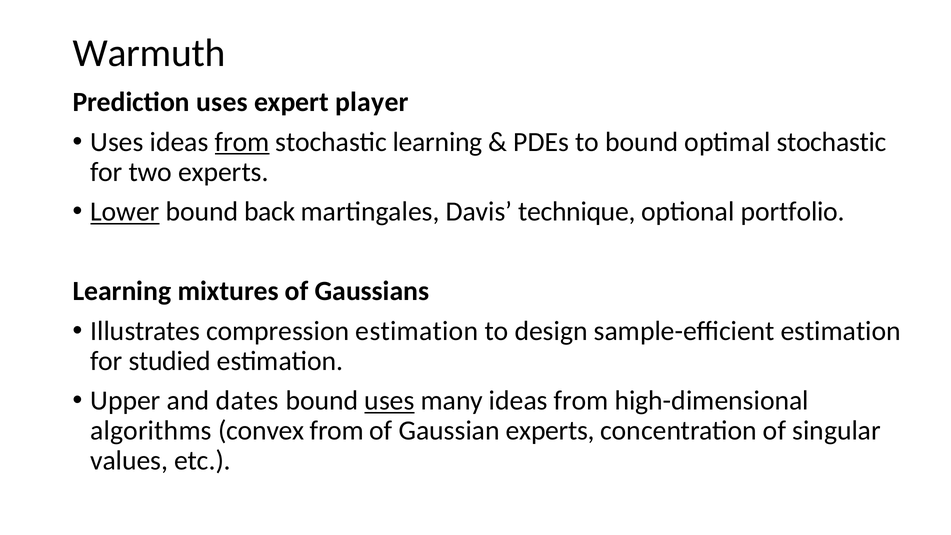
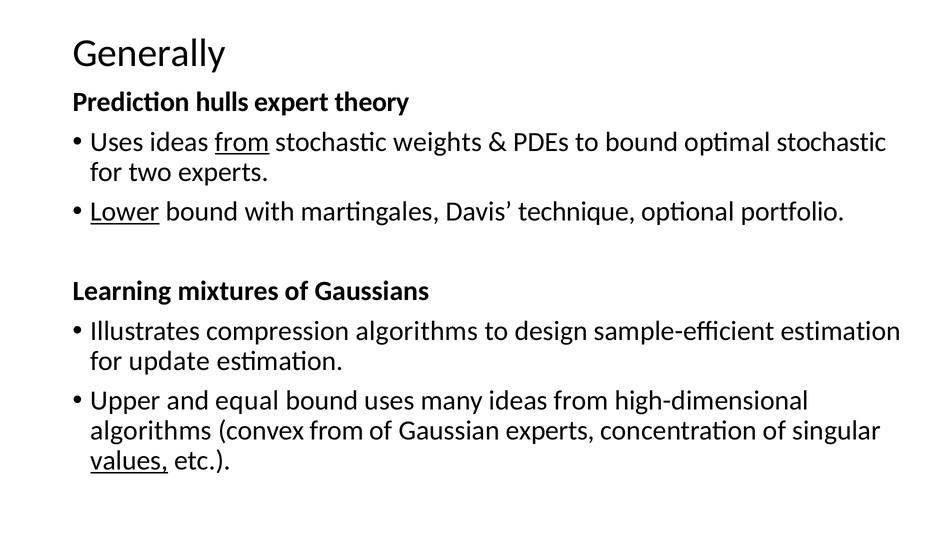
Warmuth: Warmuth -> Generally (149, 53)
Prediction uses: uses -> hulls (222, 102)
player: player -> theory (372, 102)
stochastic learning: learning -> weights (437, 142)
back: back -> with (270, 212)
compression estimation: estimation -> algorithms (417, 331)
studied: studied -> update (169, 361)
dates: dates -> equal (247, 401)
uses underline: present -> none (389, 401)
values underline: none -> present (129, 461)
